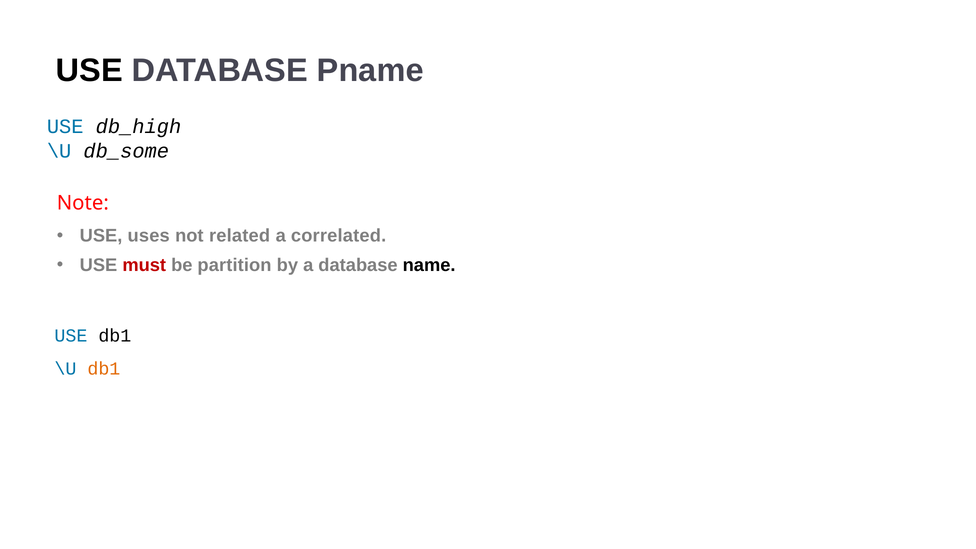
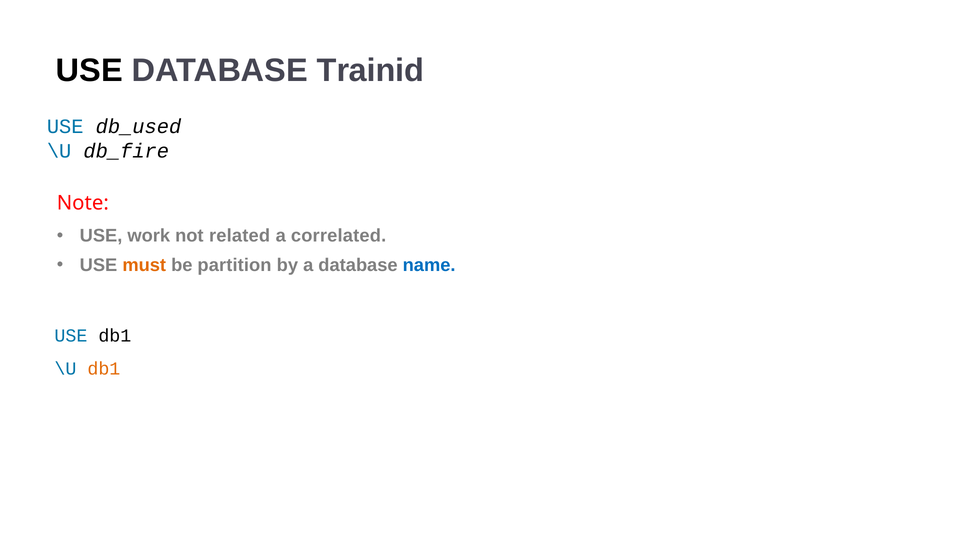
Pname: Pname -> Trainid (370, 71)
db_high: db_high -> db_used (138, 126)
db_some: db_some -> db_fire (126, 151)
uses: uses -> work (149, 236)
must colour: red -> orange (144, 265)
name colour: black -> blue (429, 265)
